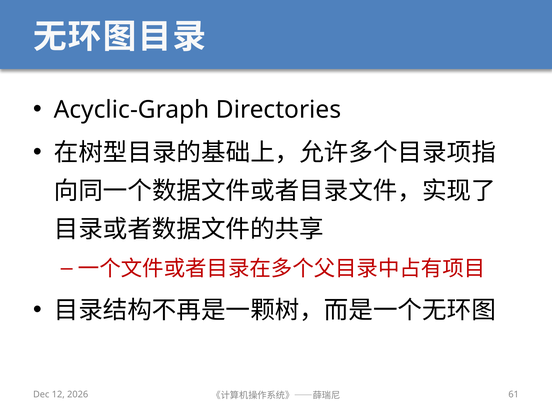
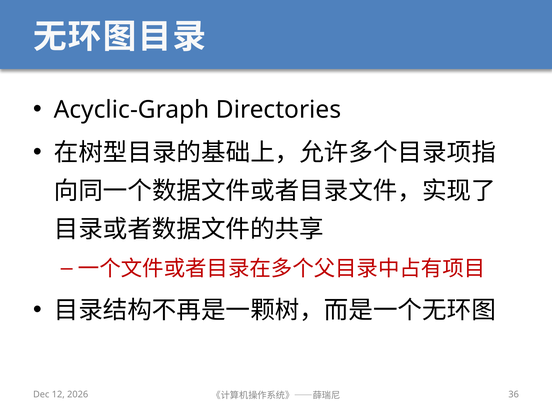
61: 61 -> 36 (514, 395)
